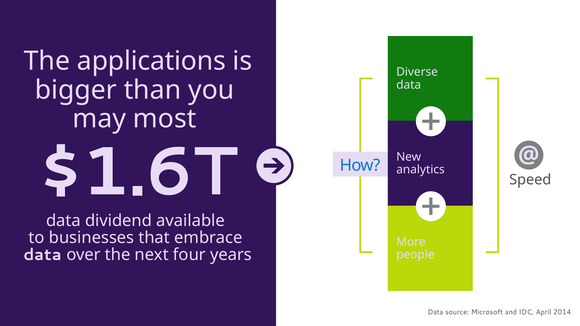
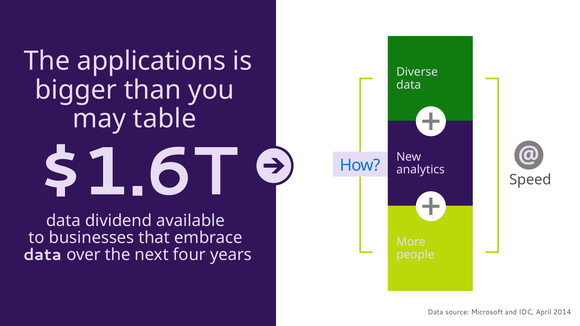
most: most -> table (165, 119)
